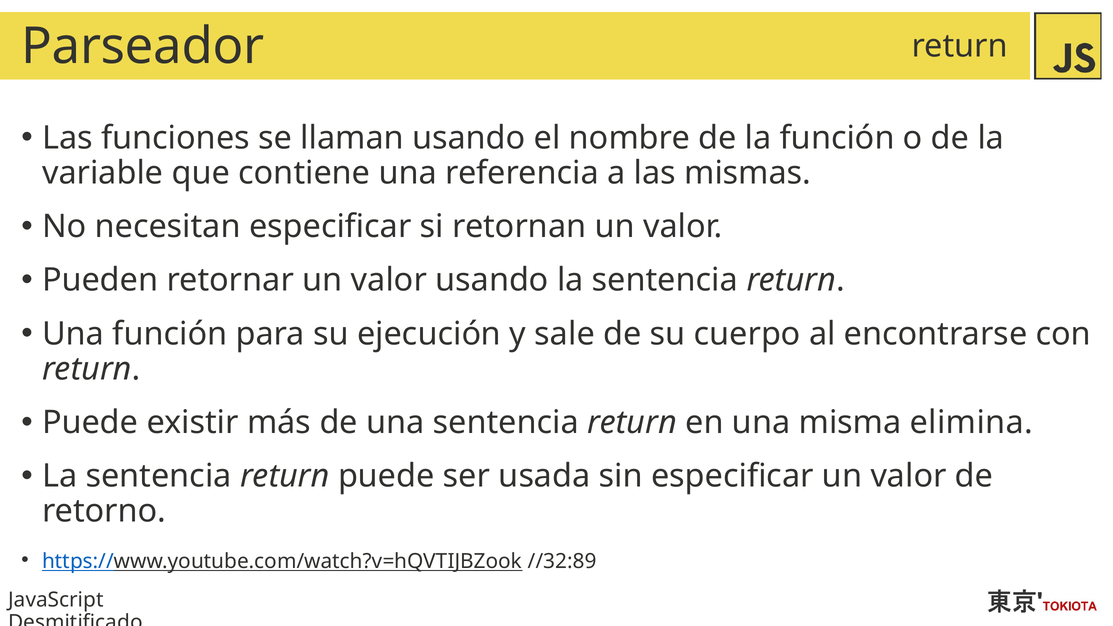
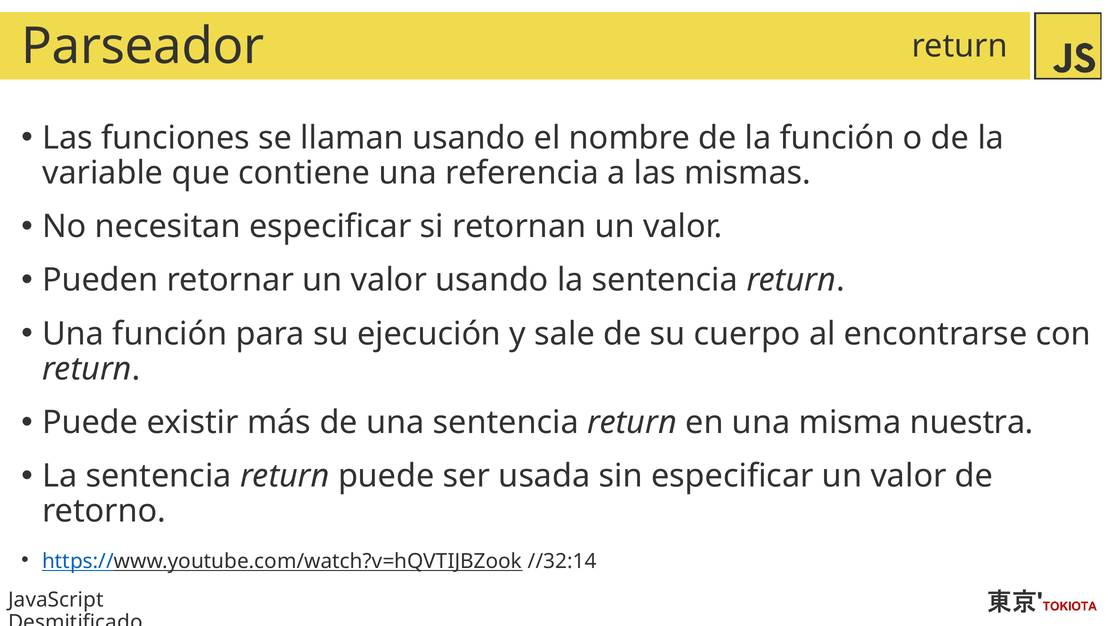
elimina: elimina -> nuestra (972, 423)
//32:89: //32:89 -> //32:14 (562, 561)
